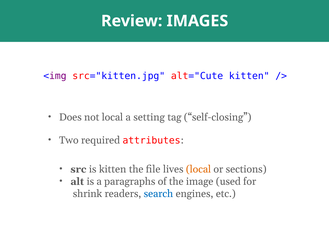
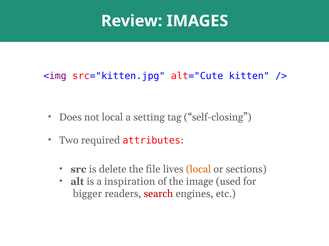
is kitten: kitten -> delete (113, 170)
paragraphs: paragraphs -> inspiration (130, 182)
shrink: shrink -> bigger (87, 194)
search colour: blue -> red (158, 194)
